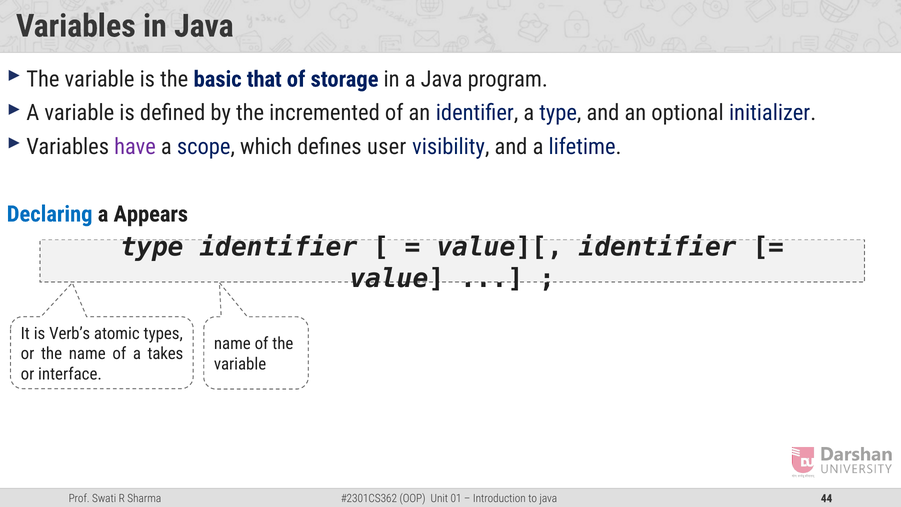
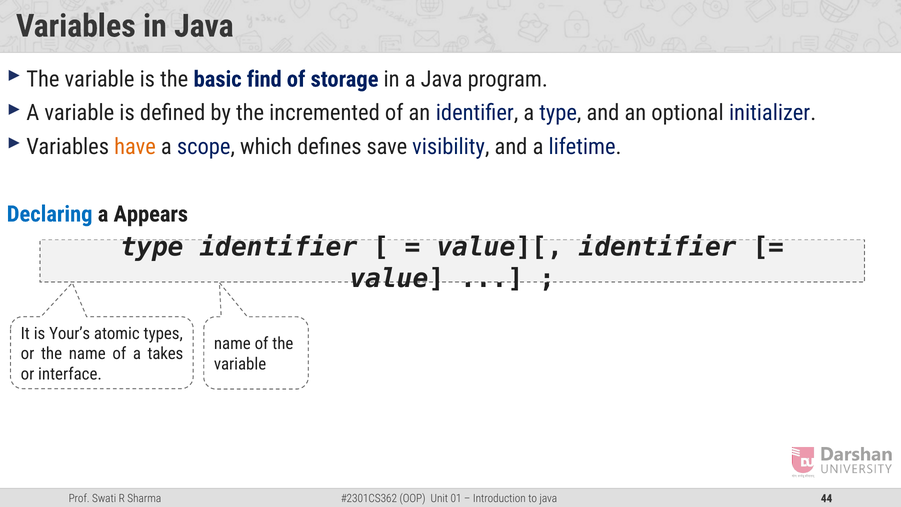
that: that -> find (264, 79)
have colour: purple -> orange (135, 147)
user: user -> save (387, 147)
Verb’s: Verb’s -> Your’s (70, 333)
